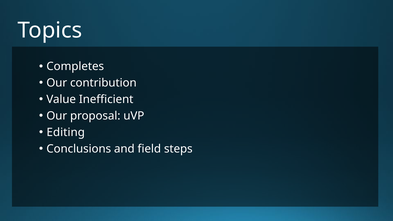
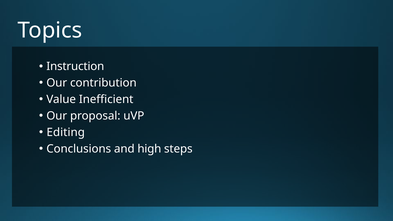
Completes: Completes -> Instruction (75, 66)
field: field -> high (149, 149)
